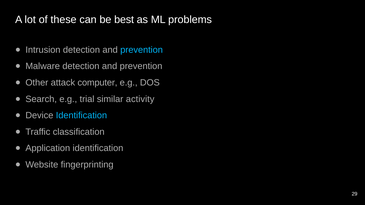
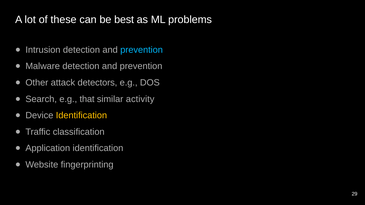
computer: computer -> detectors (97, 83)
trial: trial -> that (87, 99)
Identification colour: light blue -> yellow (81, 116)
